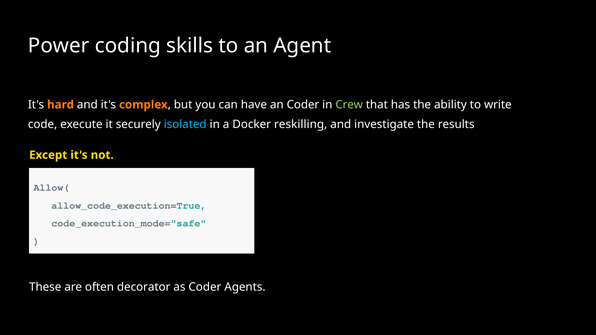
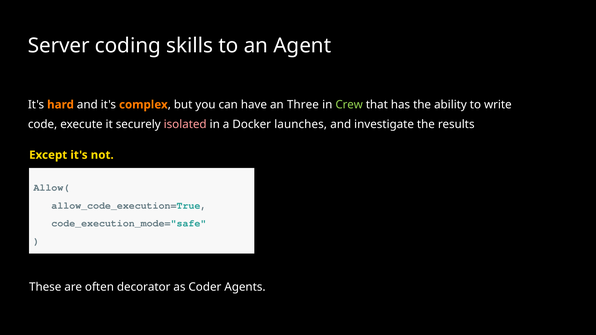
Power: Power -> Server (59, 46)
an Coder: Coder -> Three (303, 105)
isolated colour: light blue -> pink (185, 125)
reskilling: reskilling -> launches (301, 125)
